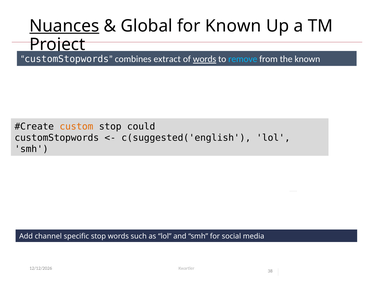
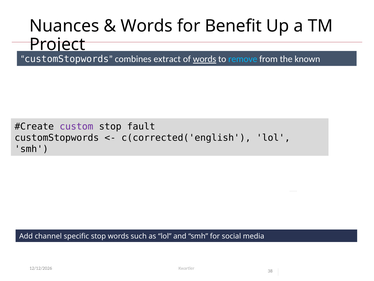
Nuances underline: present -> none (64, 26)
Global: Global -> Words (147, 26)
for Known: Known -> Benefit (233, 26)
custom colour: orange -> purple (76, 126)
could: could -> fault (141, 126)
c(suggested('english: c(suggested('english -> c(corrected('english (186, 137)
